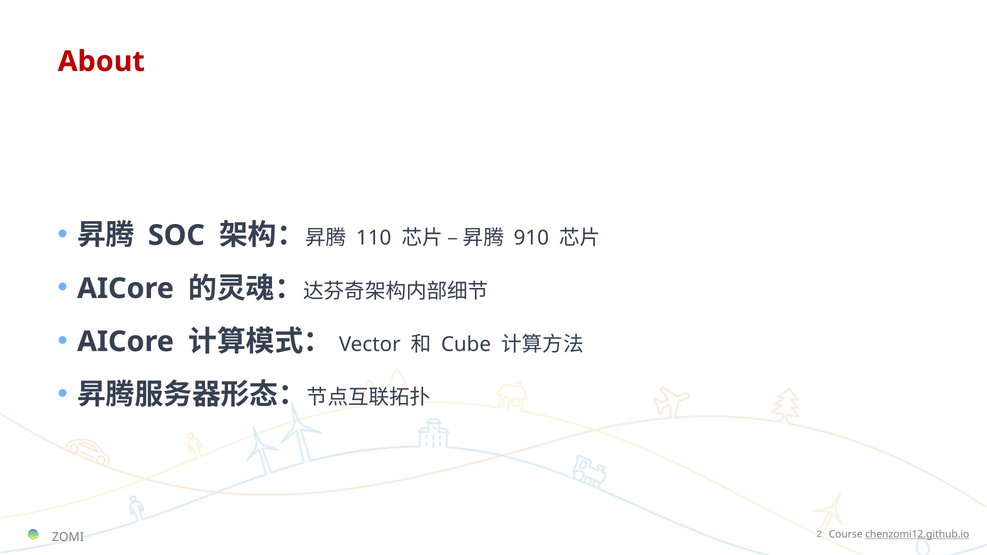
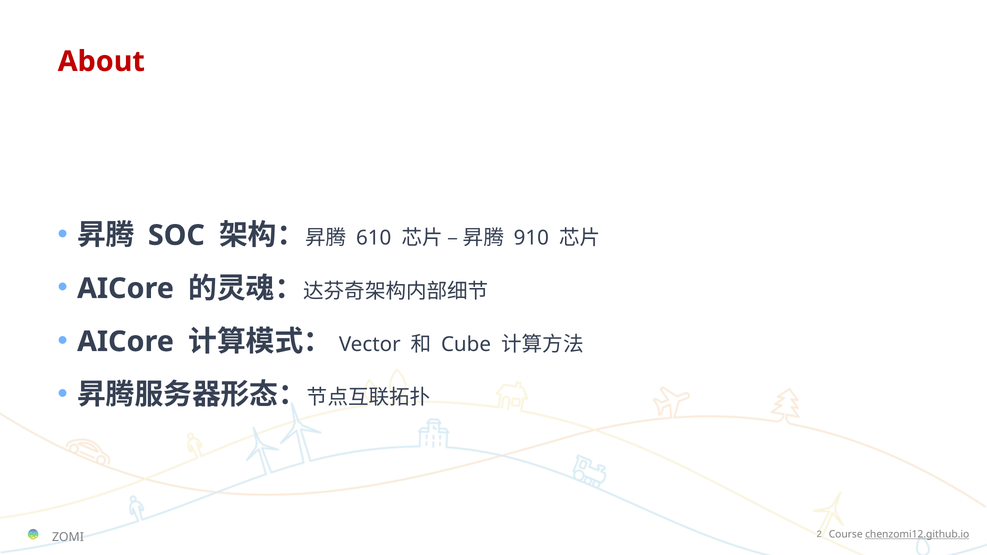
110: 110 -> 610 (374, 238)
